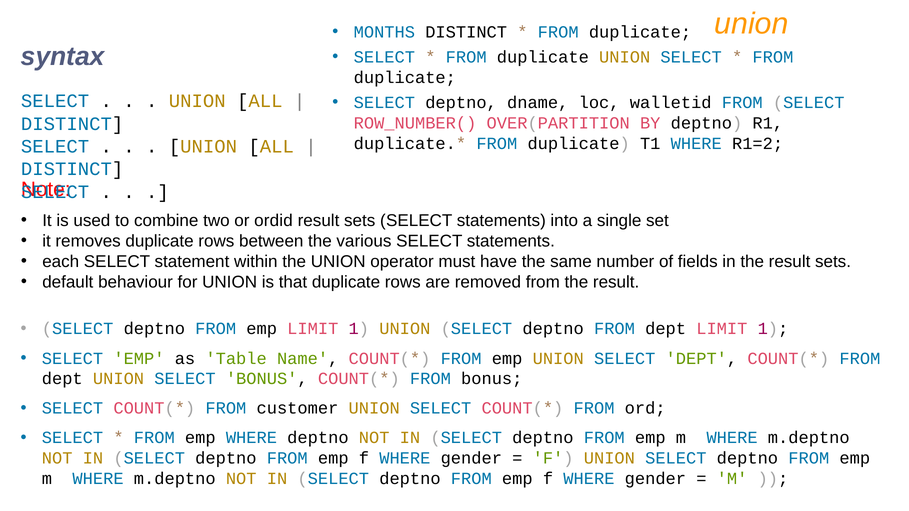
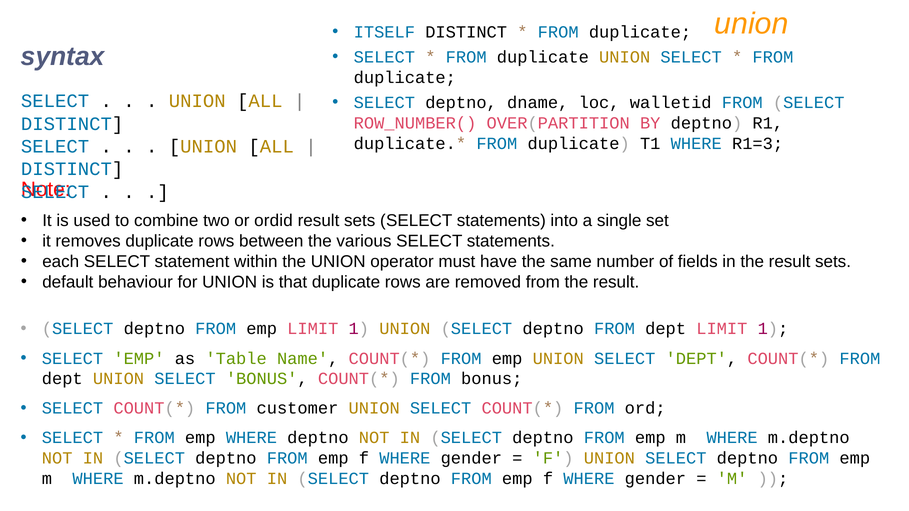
MONTHS: MONTHS -> ITSELF (384, 32)
R1=2: R1=2 -> R1=3 (758, 143)
